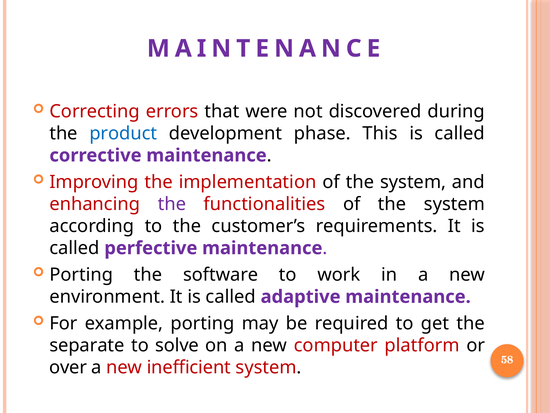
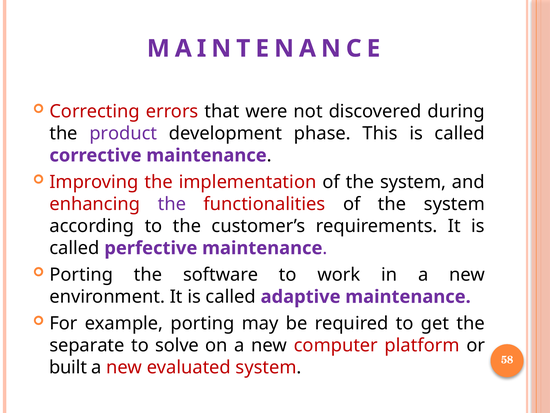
product colour: blue -> purple (123, 133)
over: over -> built (68, 367)
inefficient: inefficient -> evaluated (189, 367)
